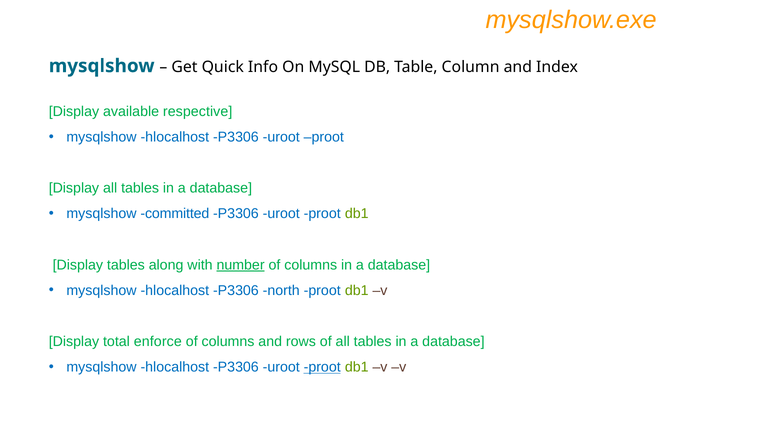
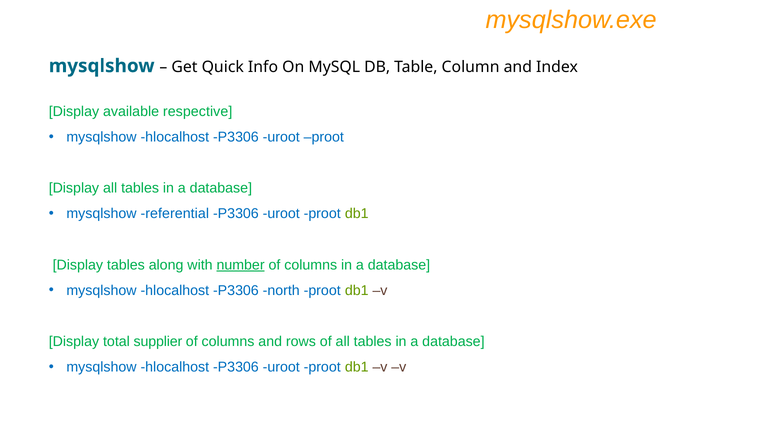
committed: committed -> referential (175, 214)
enforce: enforce -> supplier (158, 341)
proot underline: present -> none (322, 367)
